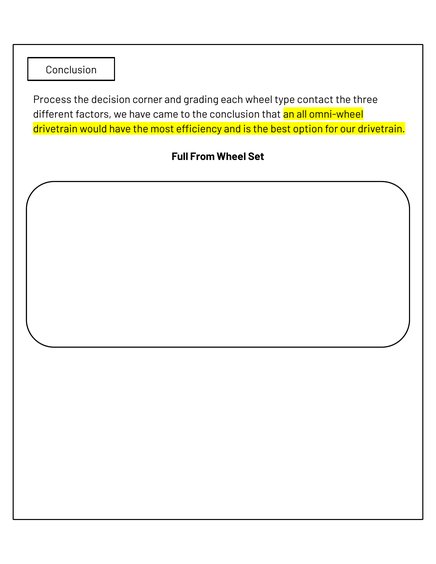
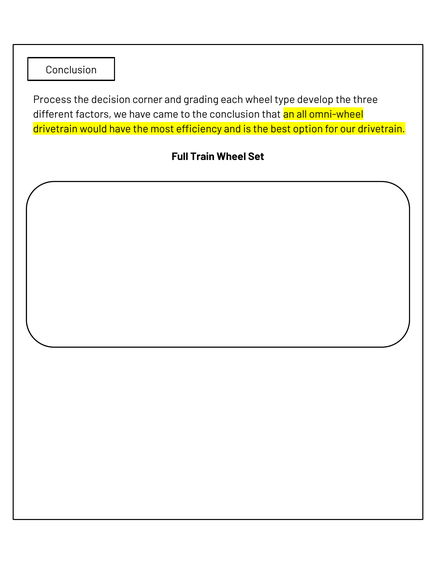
contact: contact -> develop (315, 100)
From: From -> Train (202, 157)
